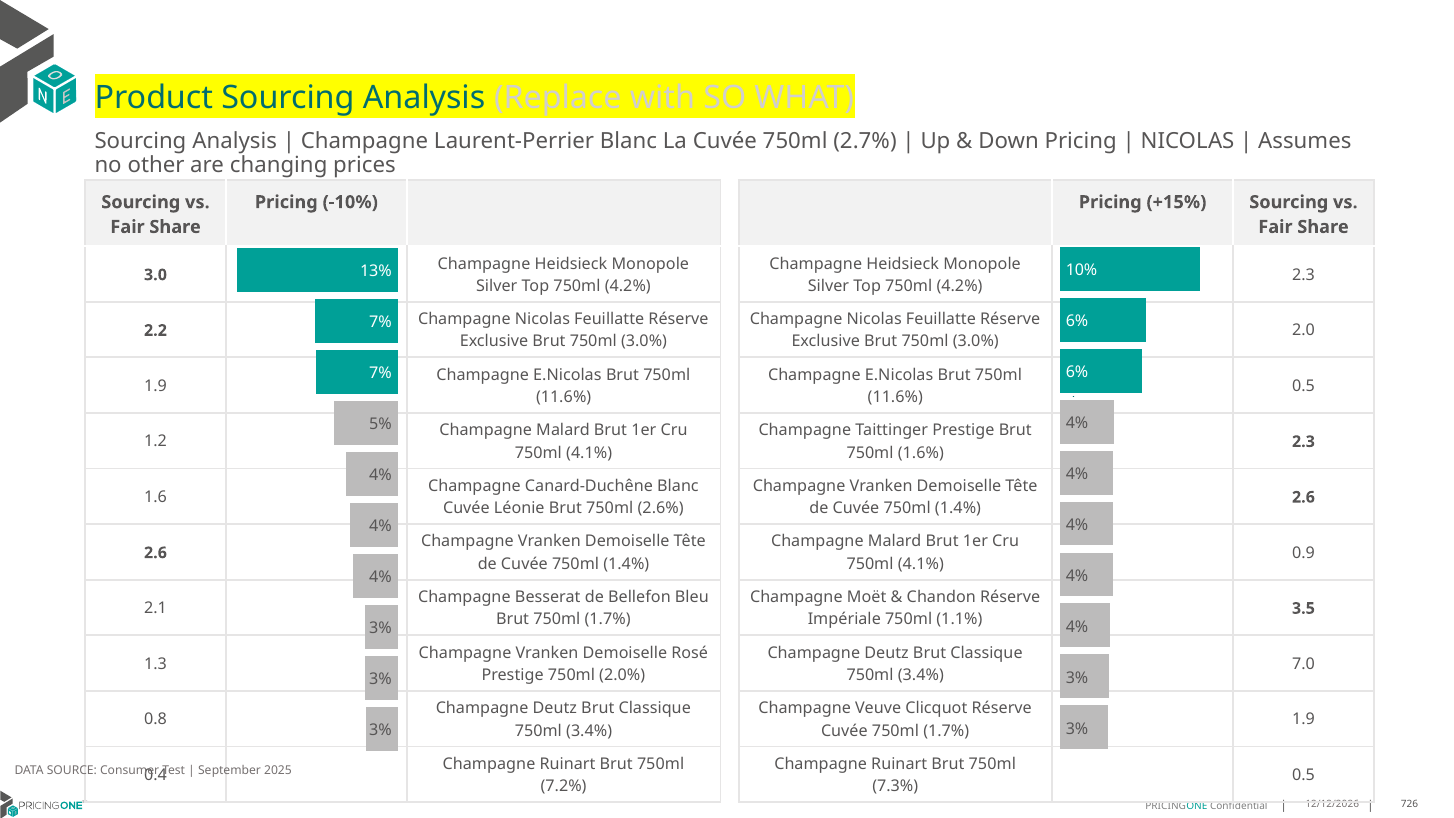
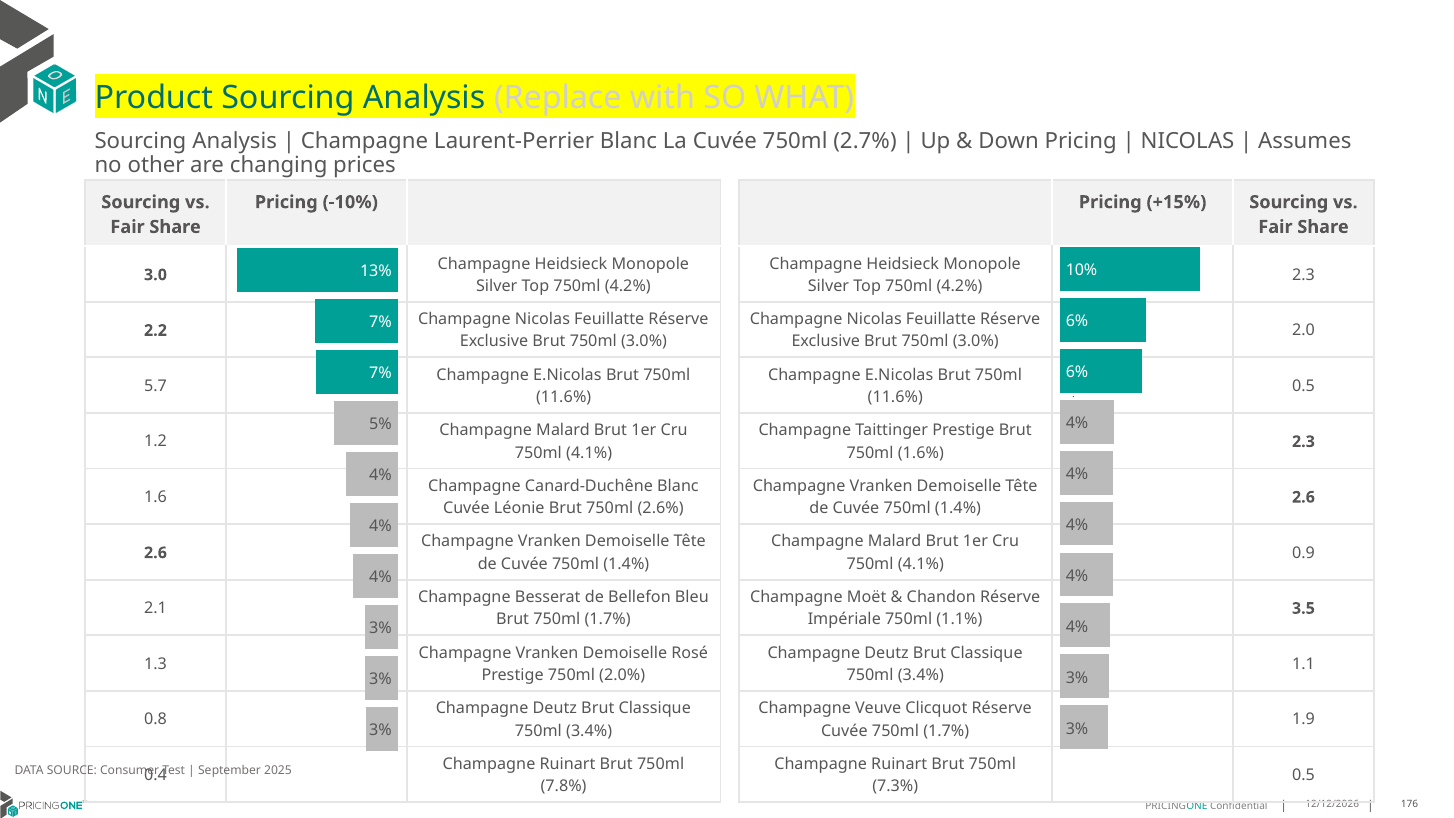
1.9: 1.9 -> 5.7 (155, 386)
7.0: 7.0 -> 1.1 (1303, 664)
7.2%: 7.2% -> 7.8% (564, 786)
726: 726 -> 176 (1409, 804)
